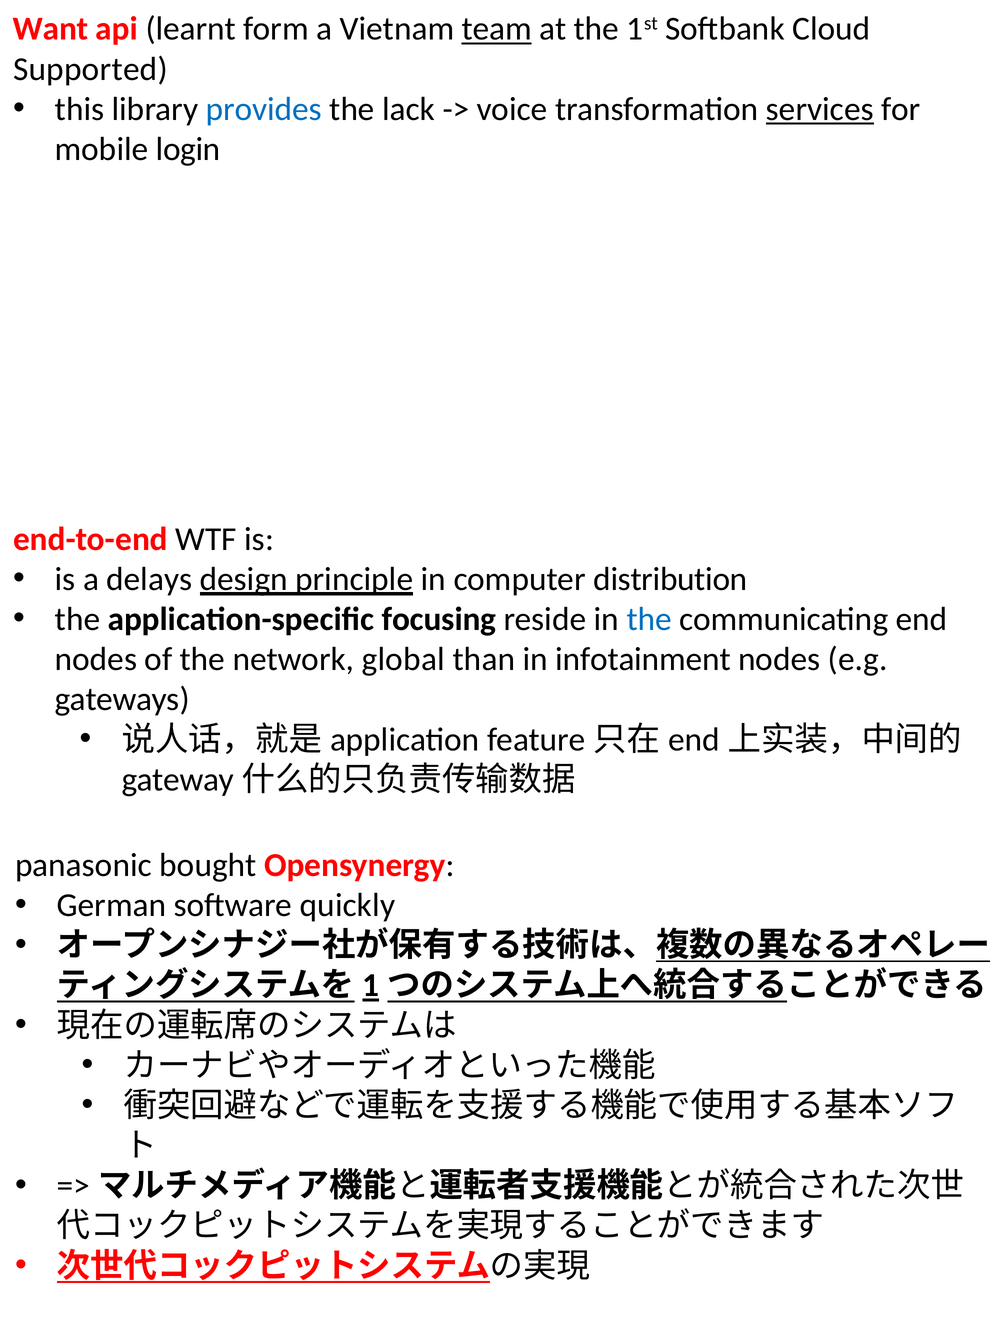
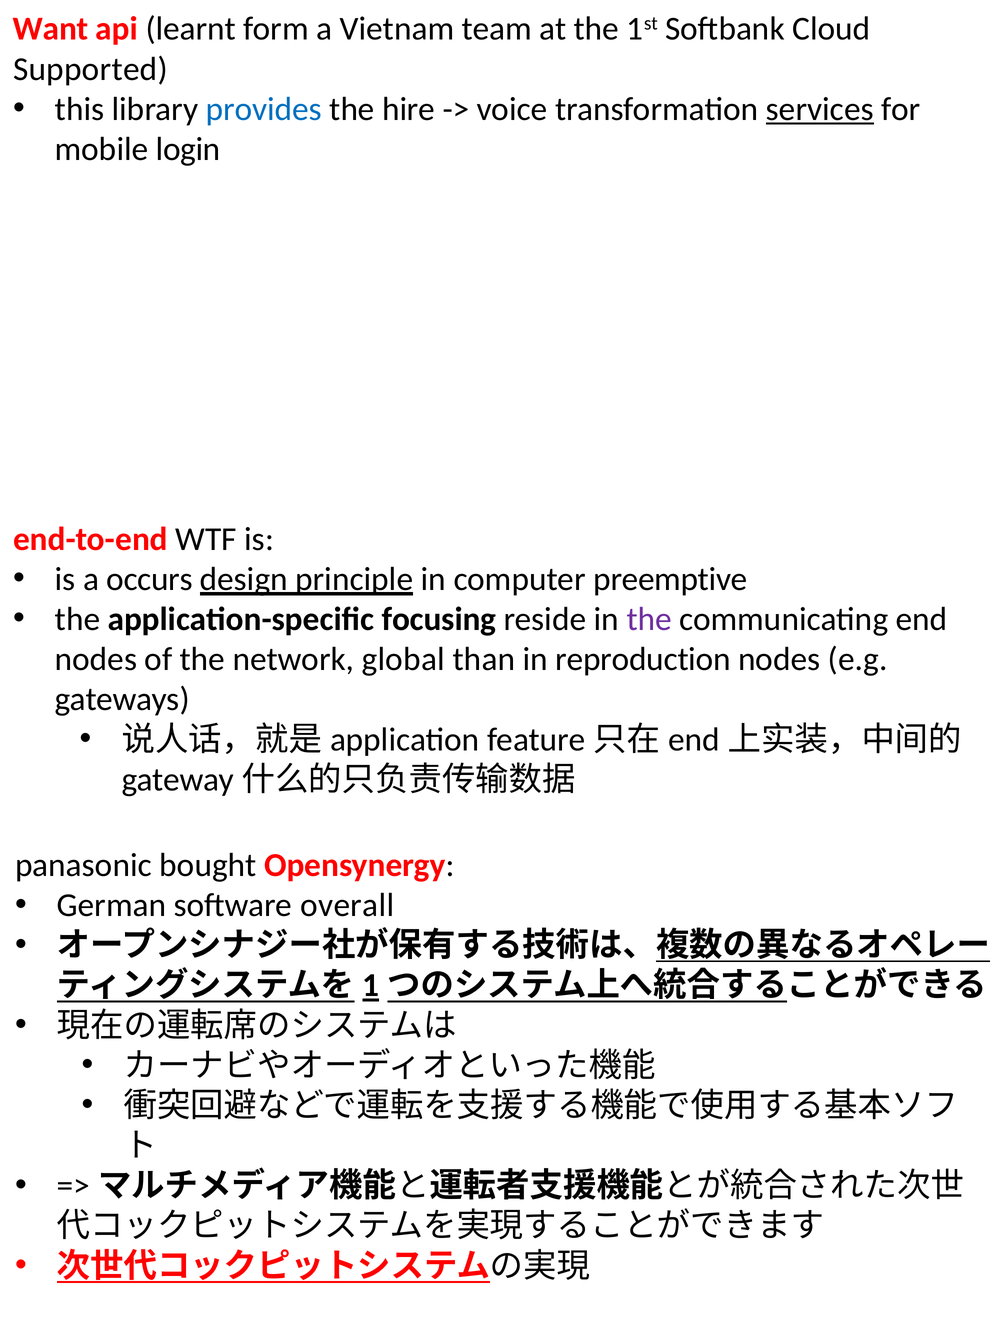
team underline: present -> none (497, 29)
lack: lack -> hire (409, 109)
delays: delays -> occurs (149, 579)
distribution: distribution -> preemptive (670, 579)
the colour: blue -> purple (649, 619)
infotainment: infotainment -> reproduction (643, 659)
quickly: quickly -> overall (347, 905)
